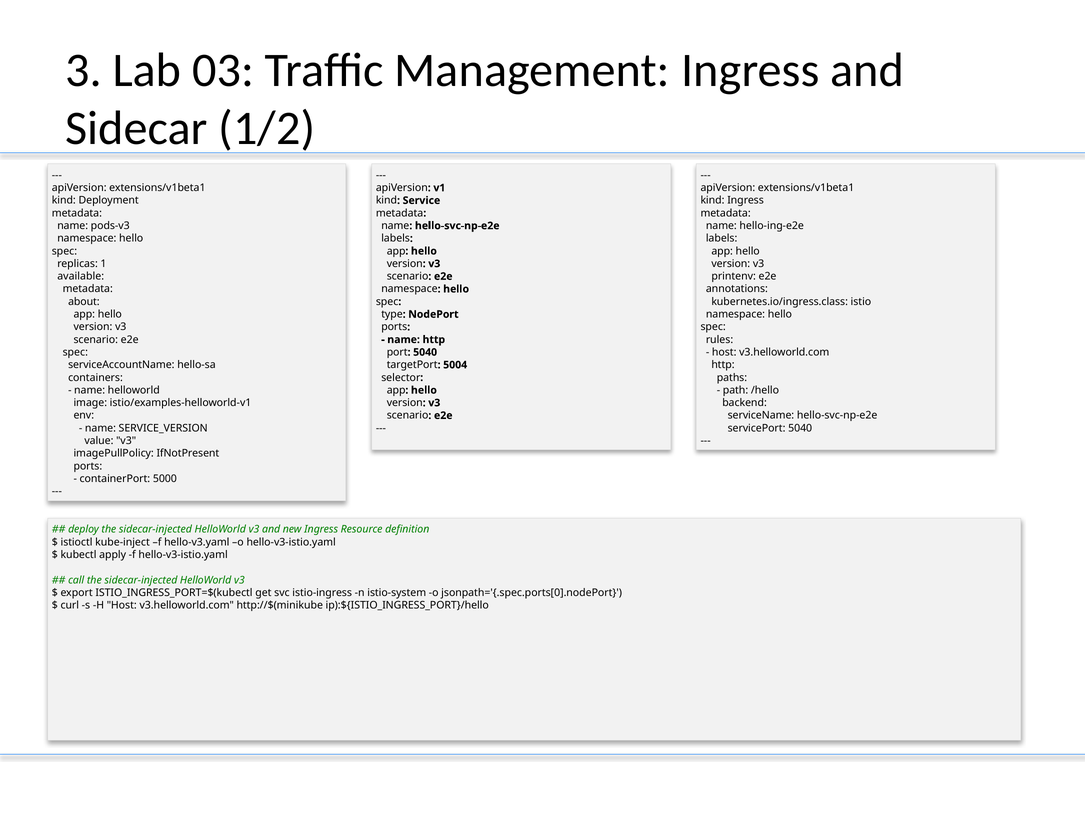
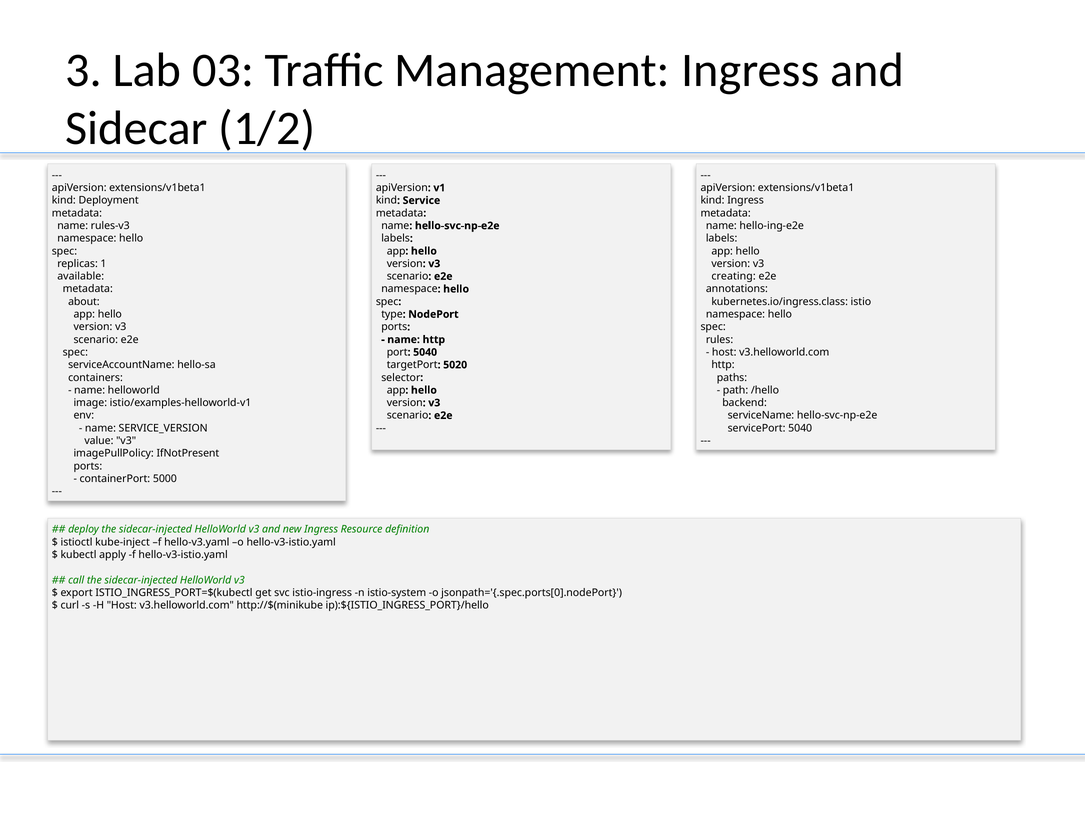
pods-v3: pods-v3 -> rules-v3 (110, 226)
printenv: printenv -> creating (734, 276)
5004: 5004 -> 5020 (455, 365)
